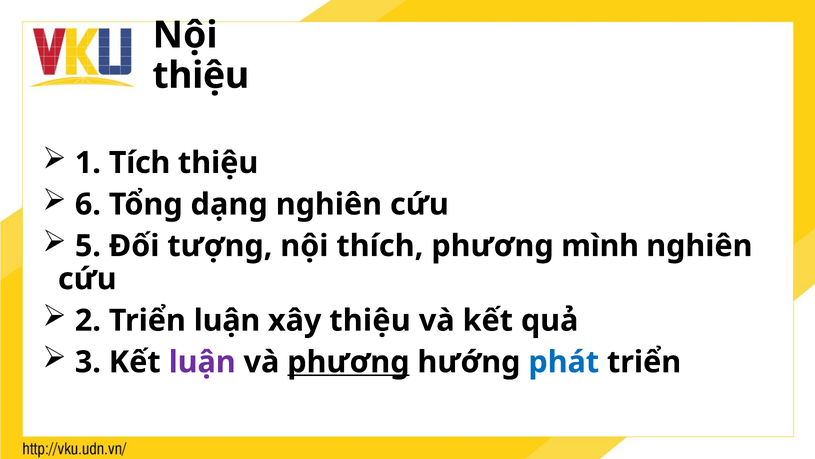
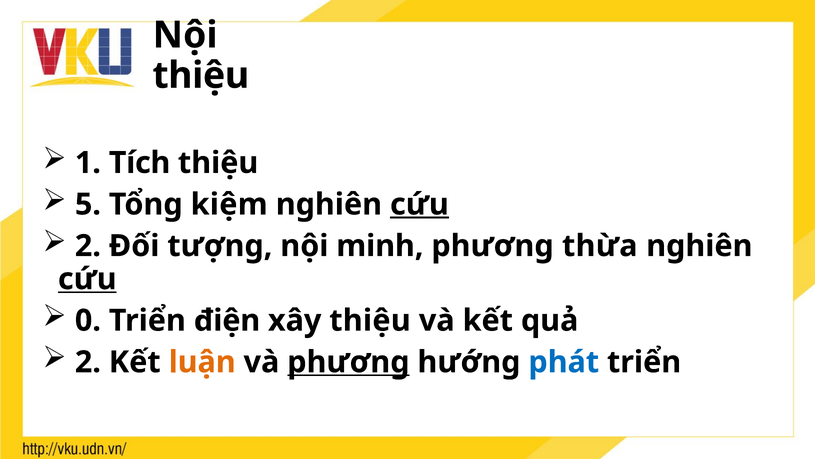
6: 6 -> 5 (88, 204)
dạng: dạng -> kiệm (229, 204)
cứu underline: none -> present (419, 204)
5: 5 -> 2 (88, 246)
thích: thích -> minh (380, 246)
mình: mình -> thừa (600, 246)
cứu underline: none -> present (87, 279)
2: 2 -> 0 (88, 320)
Triển luận: luận -> điện (227, 320)
3: 3 -> 2 (88, 362)
luận colour: purple -> orange (202, 362)
